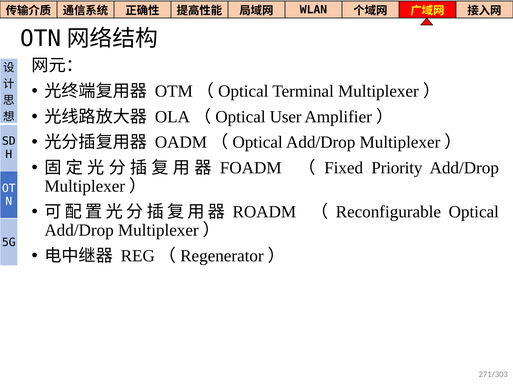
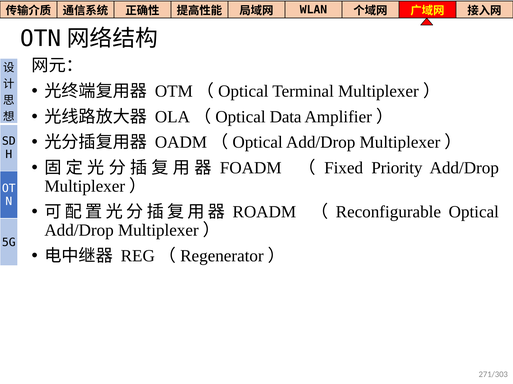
User: User -> Data (286, 117)
